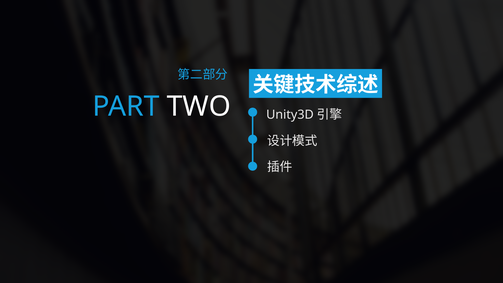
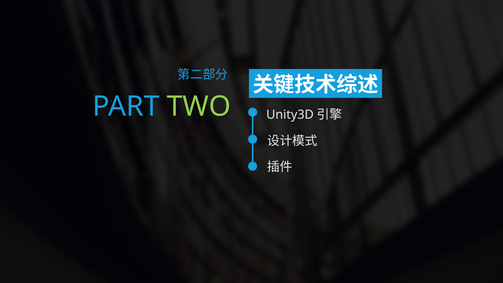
TWO colour: white -> light green (199, 106)
